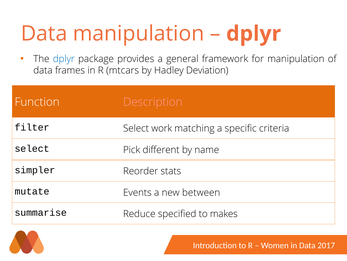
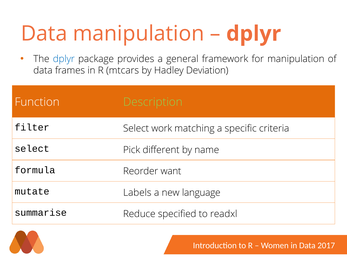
Description colour: pink -> light green (153, 102)
simpler: simpler -> formula (35, 170)
stats: stats -> want (171, 171)
Events: Events -> Labels (137, 192)
between: between -> language (201, 192)
makes: makes -> readxl (224, 213)
